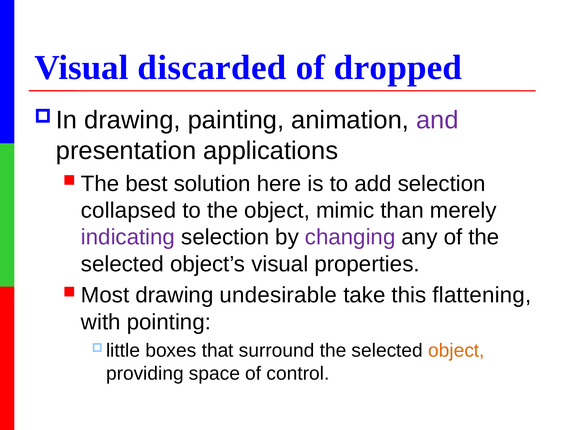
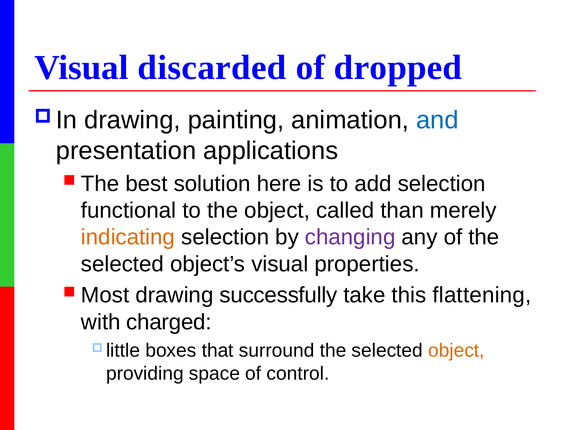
and colour: purple -> blue (437, 120)
collapsed: collapsed -> functional (129, 211)
mimic: mimic -> called (345, 211)
indicating colour: purple -> orange (128, 238)
undesirable: undesirable -> successfully (279, 296)
pointing: pointing -> charged (169, 322)
